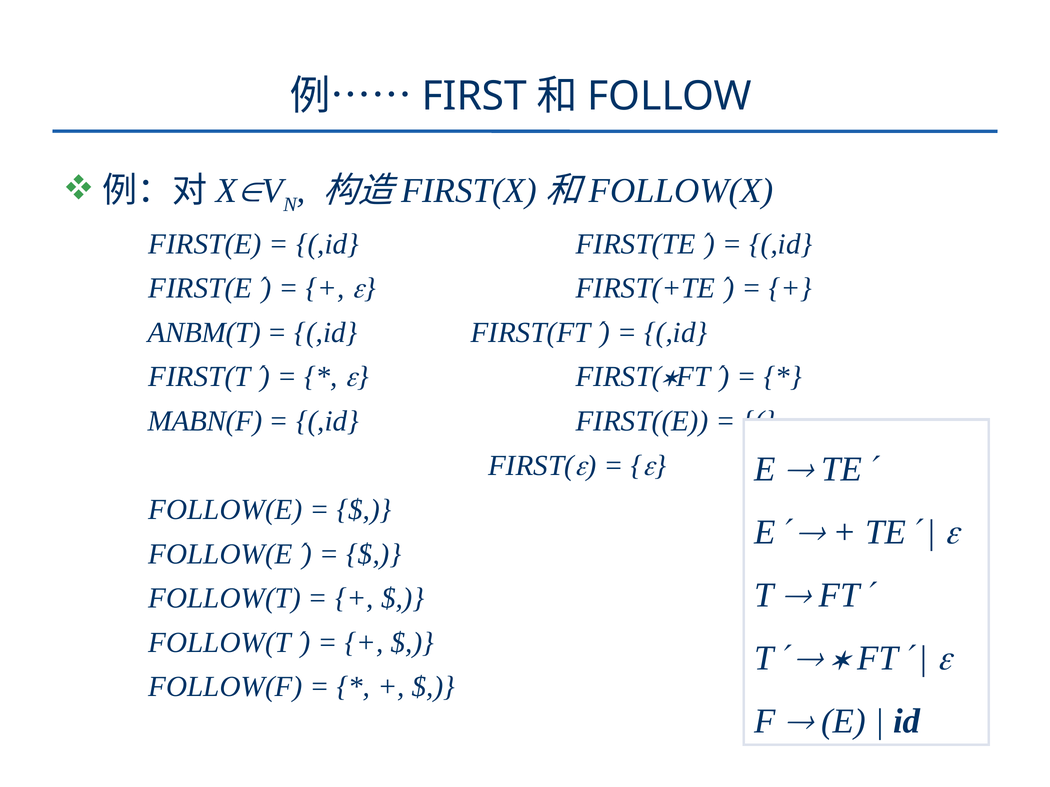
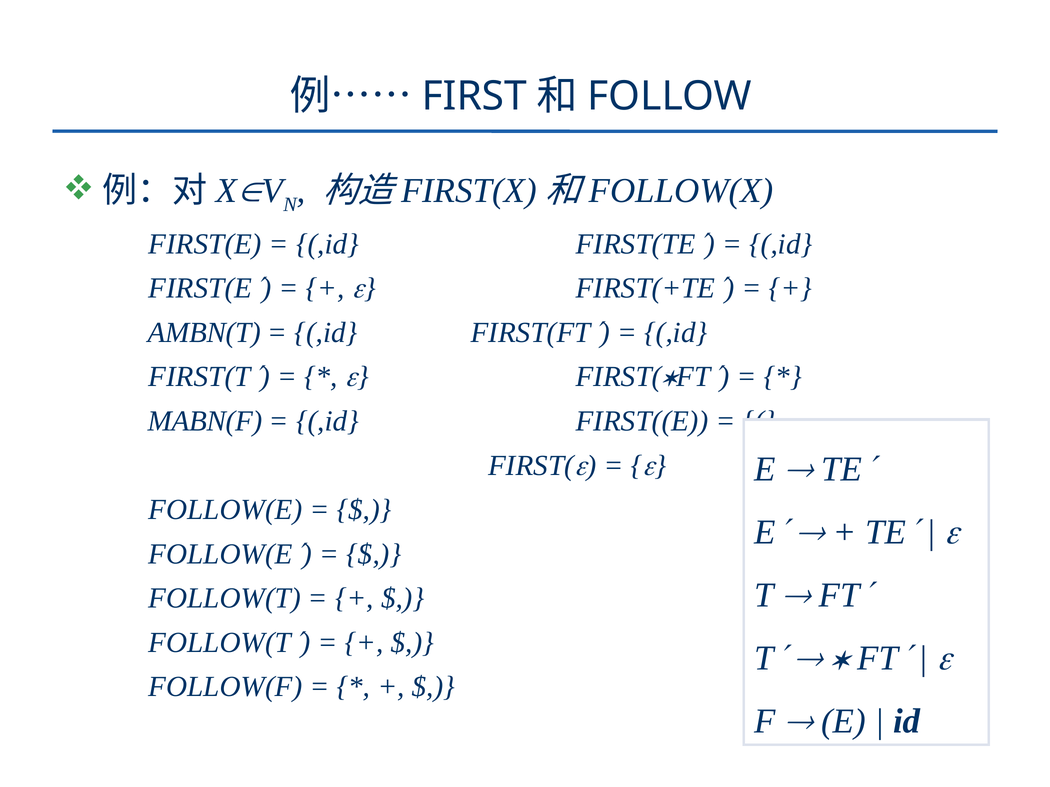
ANBM(T: ANBM(T -> AMBN(T (204, 333)
